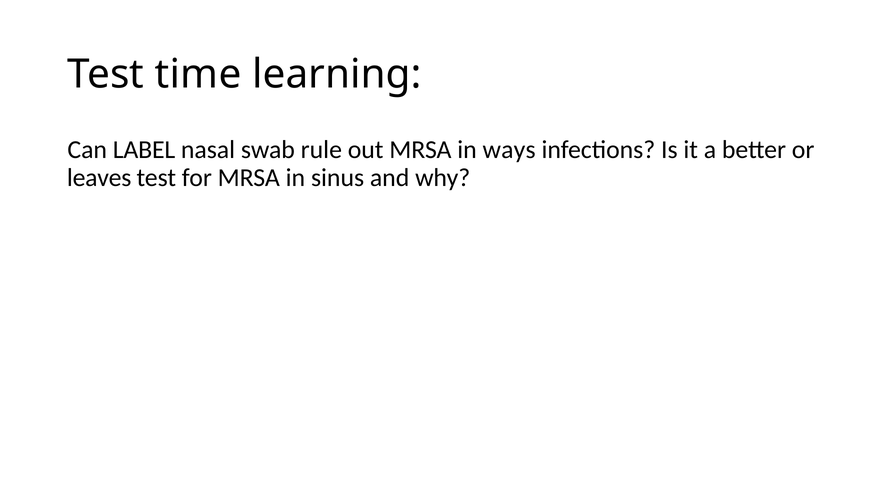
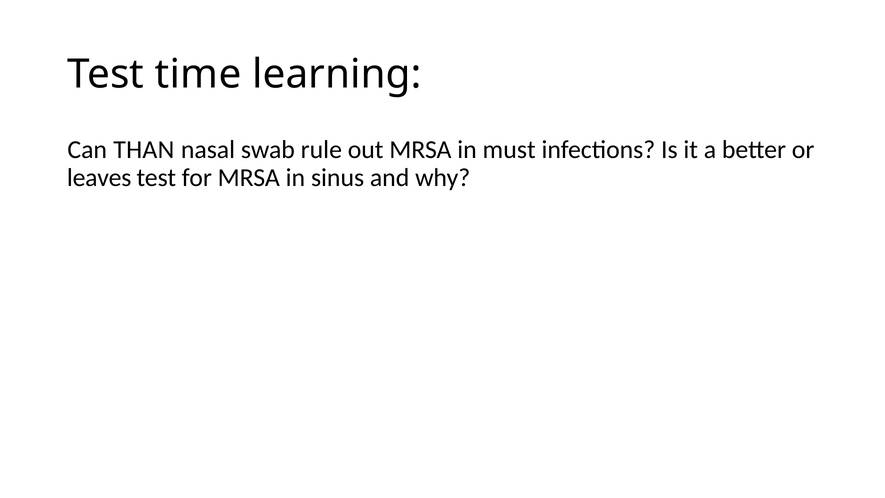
LABEL: LABEL -> THAN (144, 150)
ways: ways -> must (509, 150)
